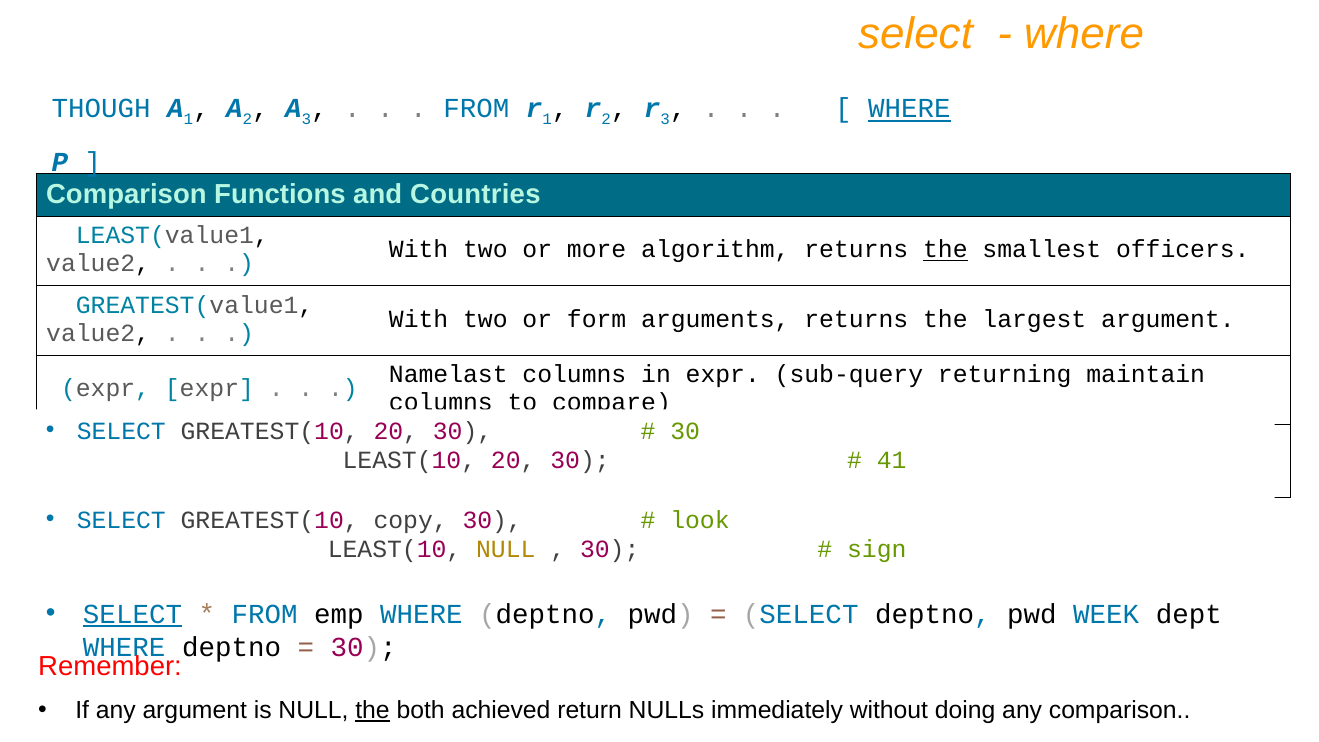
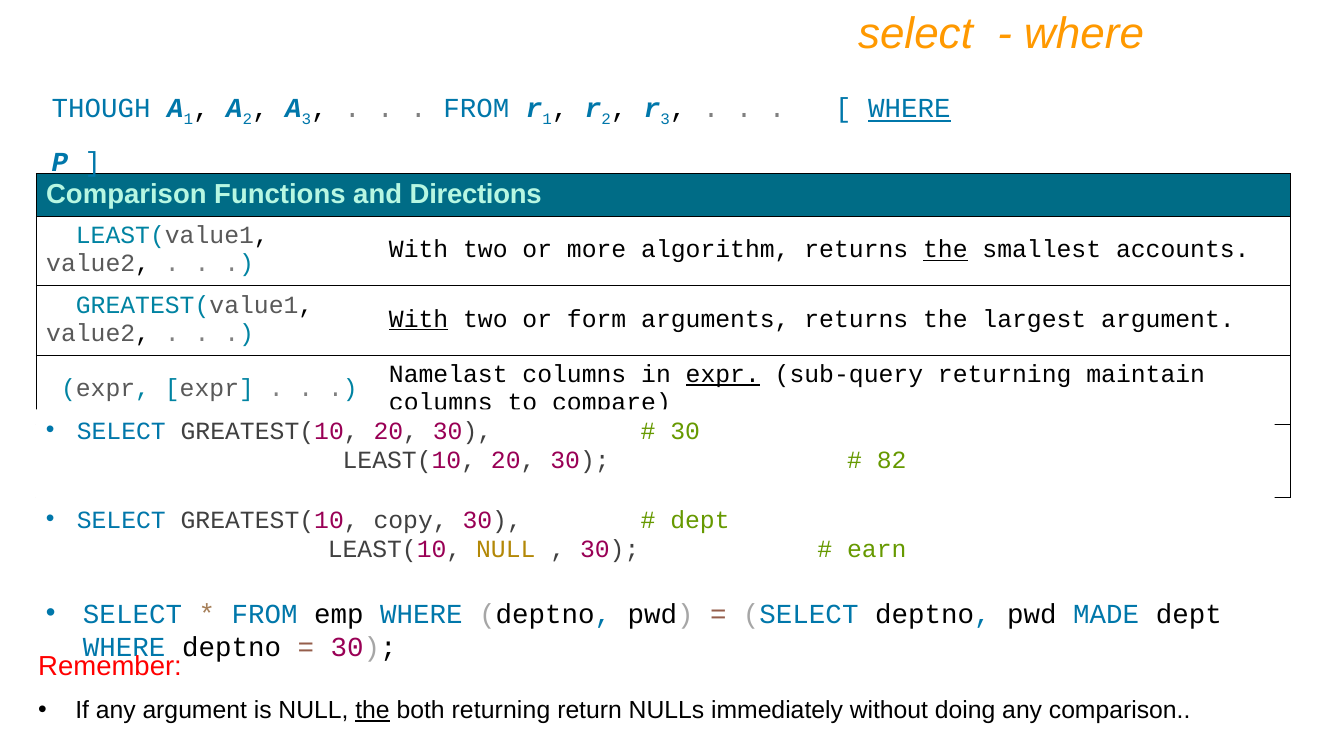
Countries: Countries -> Directions (476, 194)
officers: officers -> accounts (1183, 250)
With underline: none -> present (419, 319)
expr underline: none -> present (723, 374)
41: 41 -> 82 (892, 461)
look: look -> dept (700, 520)
sign: sign -> earn (877, 550)
SELECT underline: present -> none (133, 614)
WEEK: WEEK -> MADE (1106, 614)
both achieved: achieved -> returning (501, 710)
